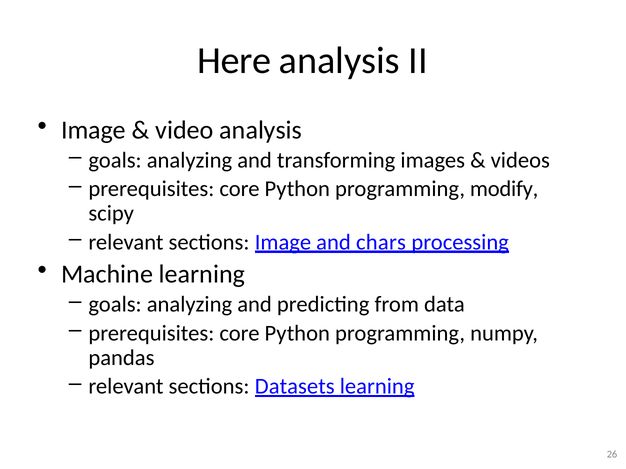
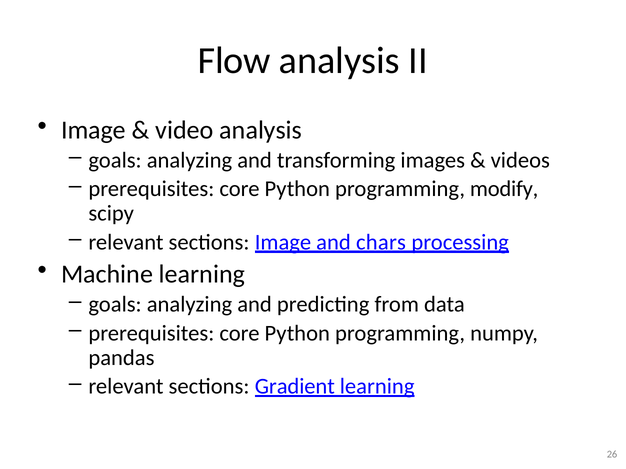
Here: Here -> Flow (234, 61)
Datasets: Datasets -> Gradient (295, 387)
